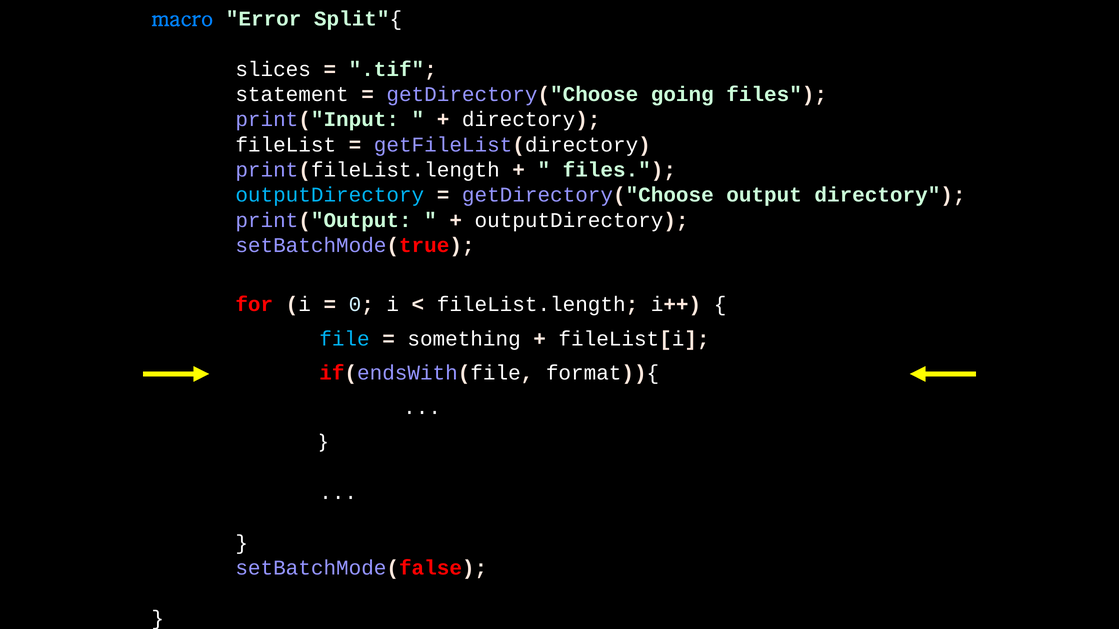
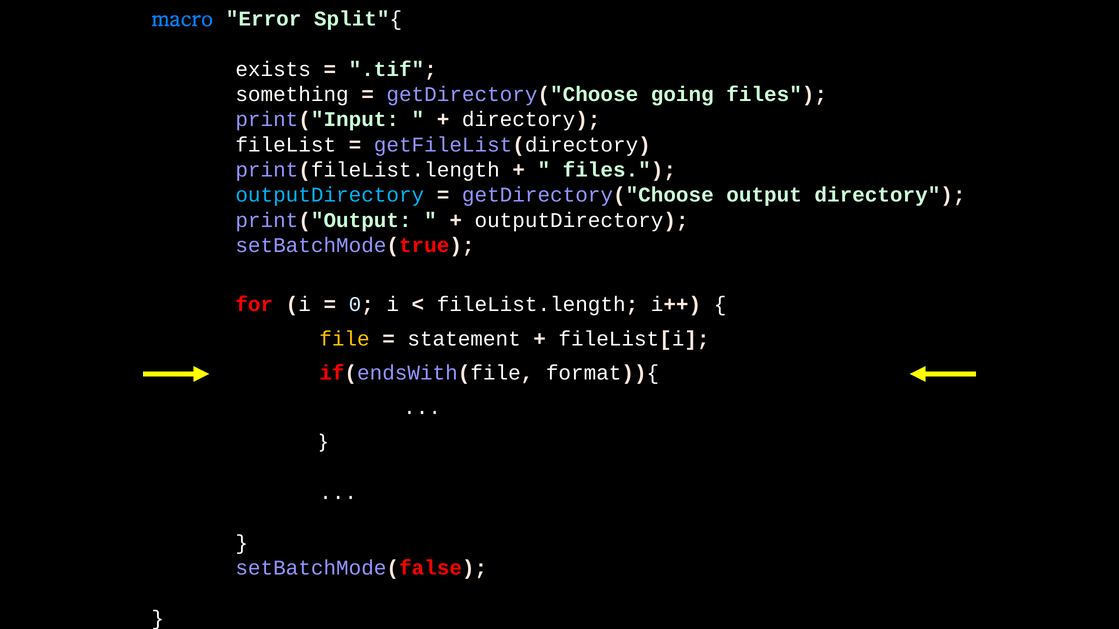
slices: slices -> exists (273, 69)
statement: statement -> something (292, 94)
file colour: light blue -> yellow (344, 339)
something: something -> statement (464, 339)
